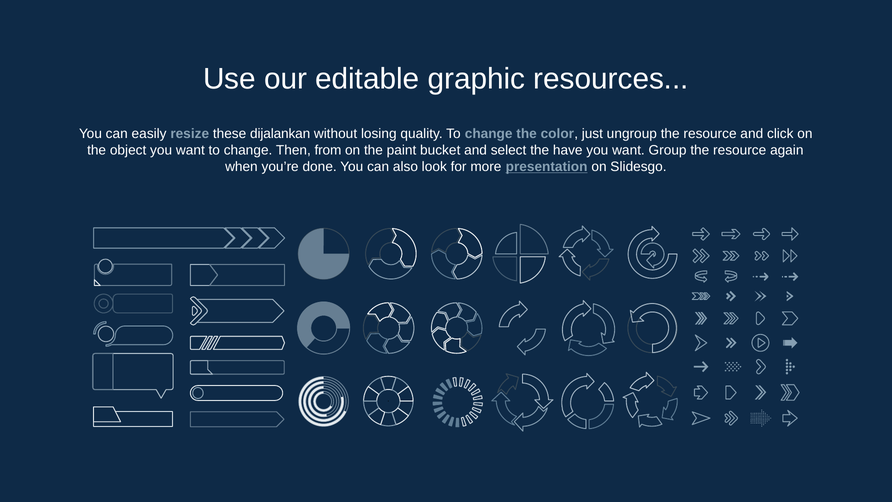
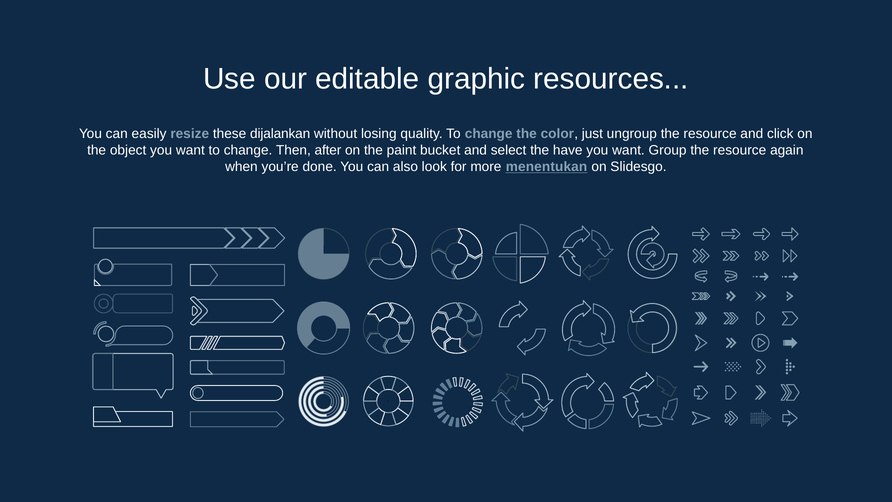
from: from -> after (328, 150)
presentation: presentation -> menentukan (547, 167)
